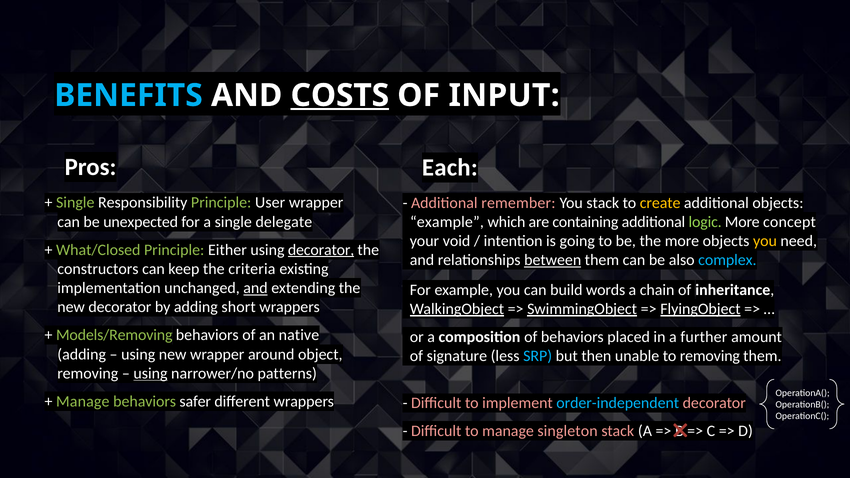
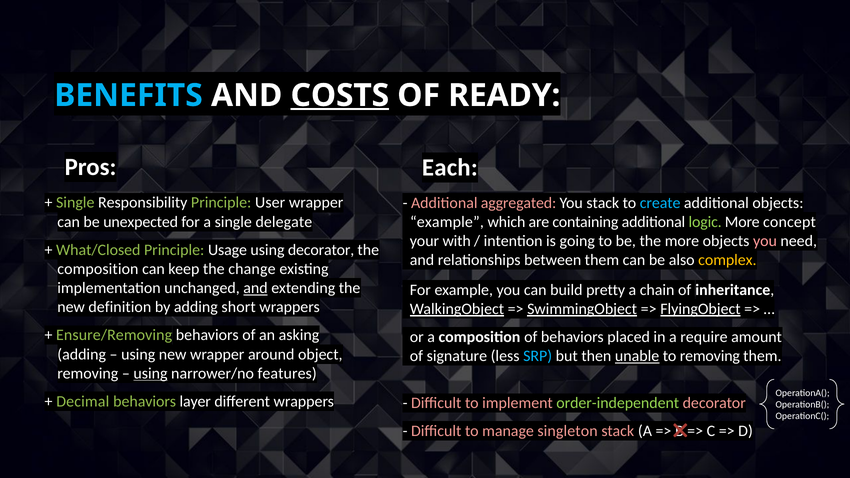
INPUT: INPUT -> READY (504, 95)
remember: remember -> aggregated (519, 203)
create colour: yellow -> light blue (660, 203)
void: void -> with (457, 241)
you colour: yellow -> pink (765, 241)
Either: Either -> Usage (228, 250)
decorator underline: present -> none (321, 250)
between underline: present -> none (553, 260)
complex colour: light blue -> yellow (727, 260)
constructors: constructors -> composition (98, 269)
criteria: criteria -> change (252, 269)
words: words -> pretty (606, 290)
new decorator: decorator -> definition (120, 307)
Models/Removing: Models/Removing -> Ensure/Removing (114, 335)
native: native -> asking (299, 335)
further: further -> require (704, 337)
unable underline: none -> present (637, 356)
patterns: patterns -> features (287, 373)
Manage: Manage -> Decimal (83, 401)
safer: safer -> layer (195, 401)
order-independent colour: light blue -> light green (618, 403)
